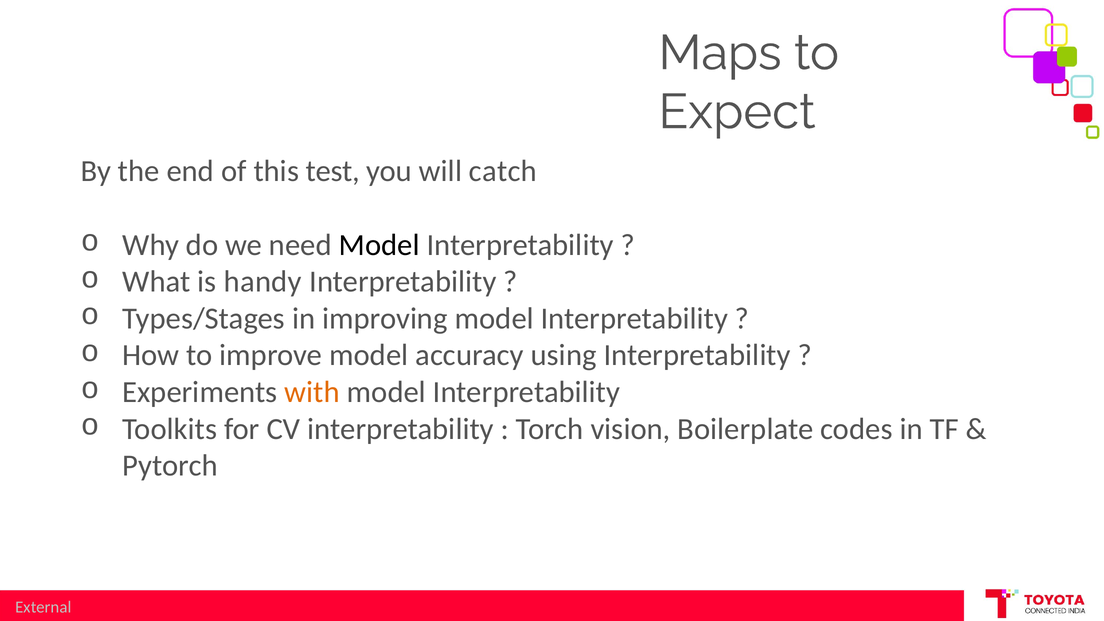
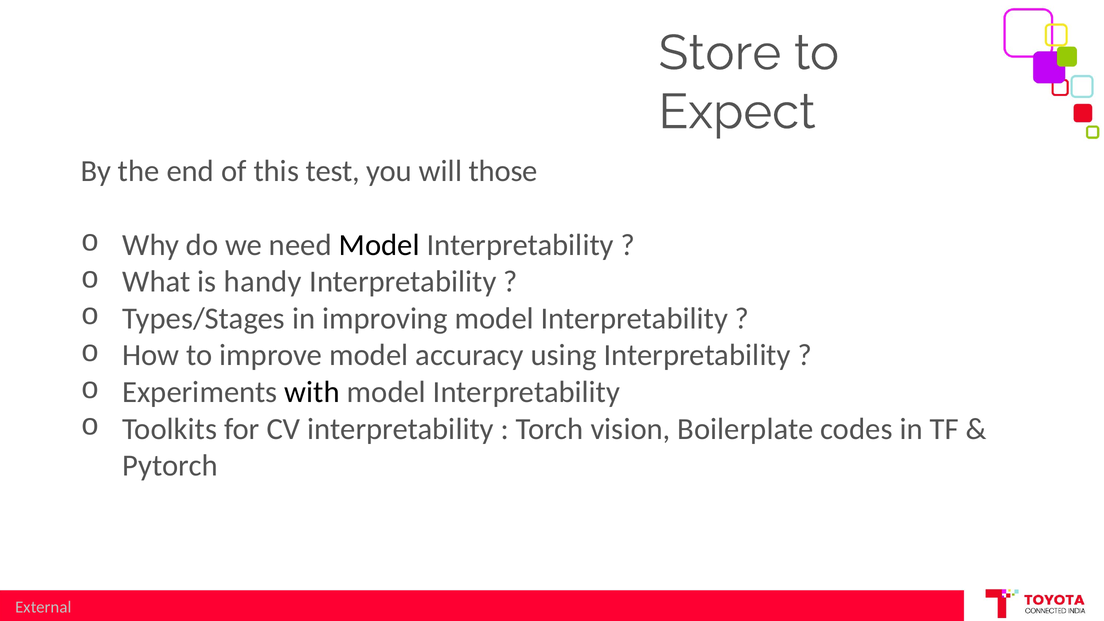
Maps: Maps -> Store (720, 53)
catch: catch -> those (503, 171)
with colour: orange -> black (312, 392)
